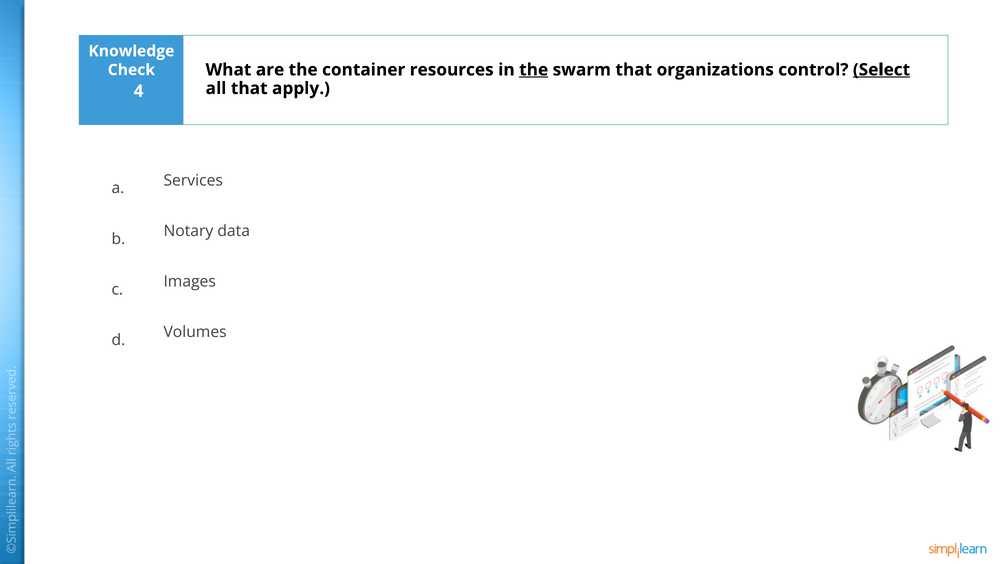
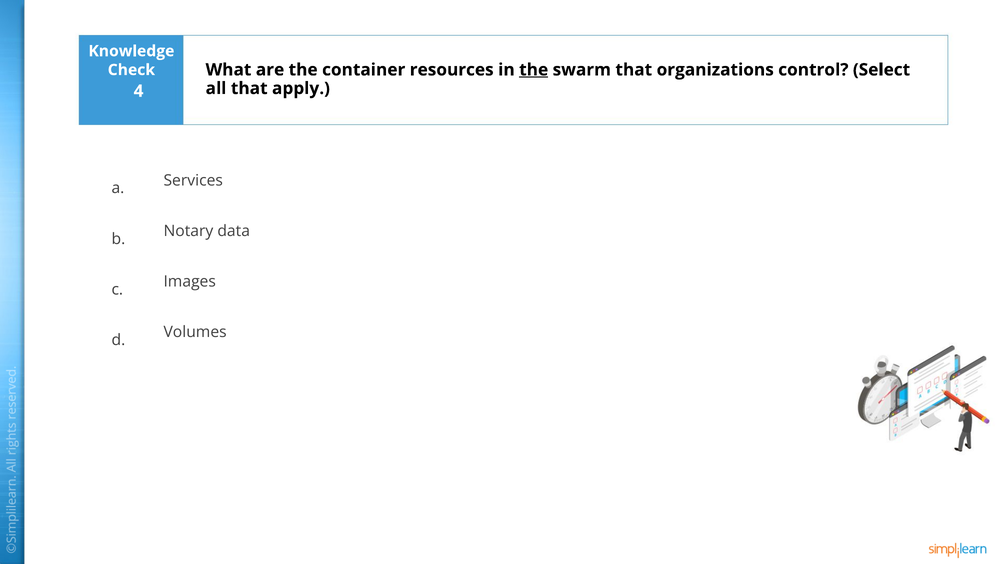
Select underline: present -> none (881, 70)
